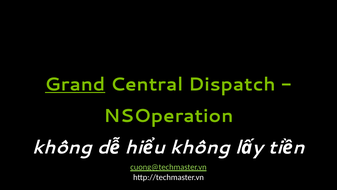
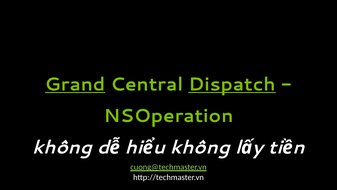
Dispatch underline: none -> present (232, 84)
